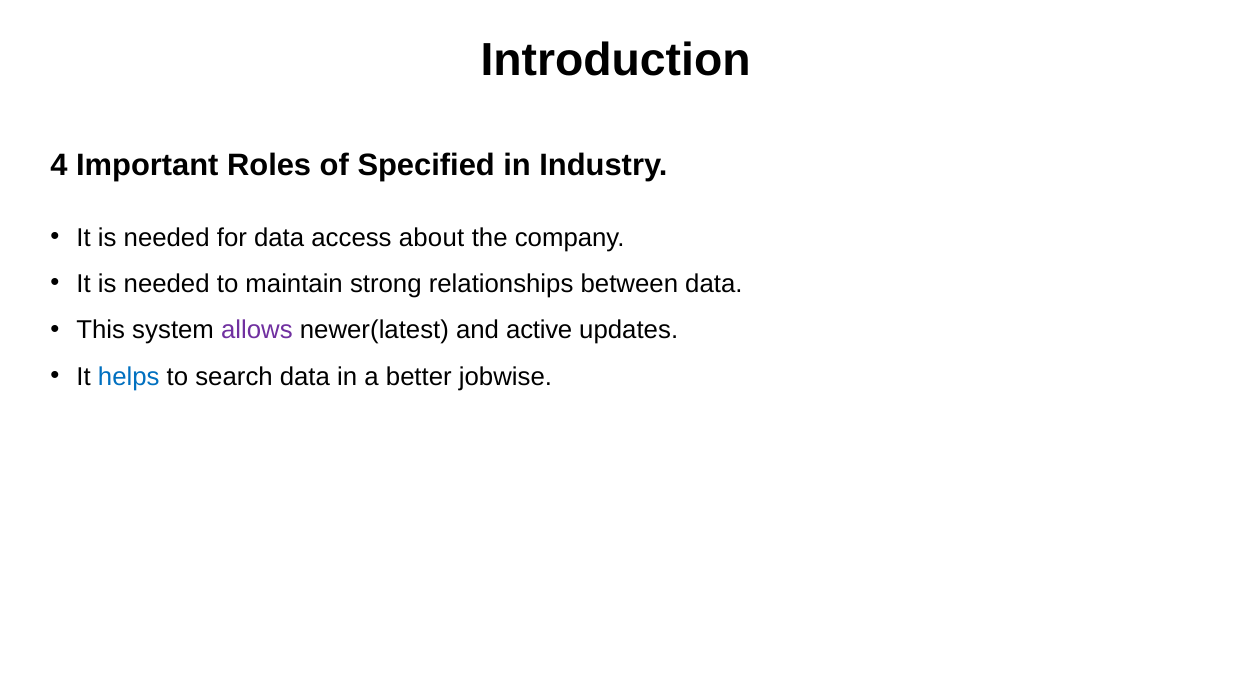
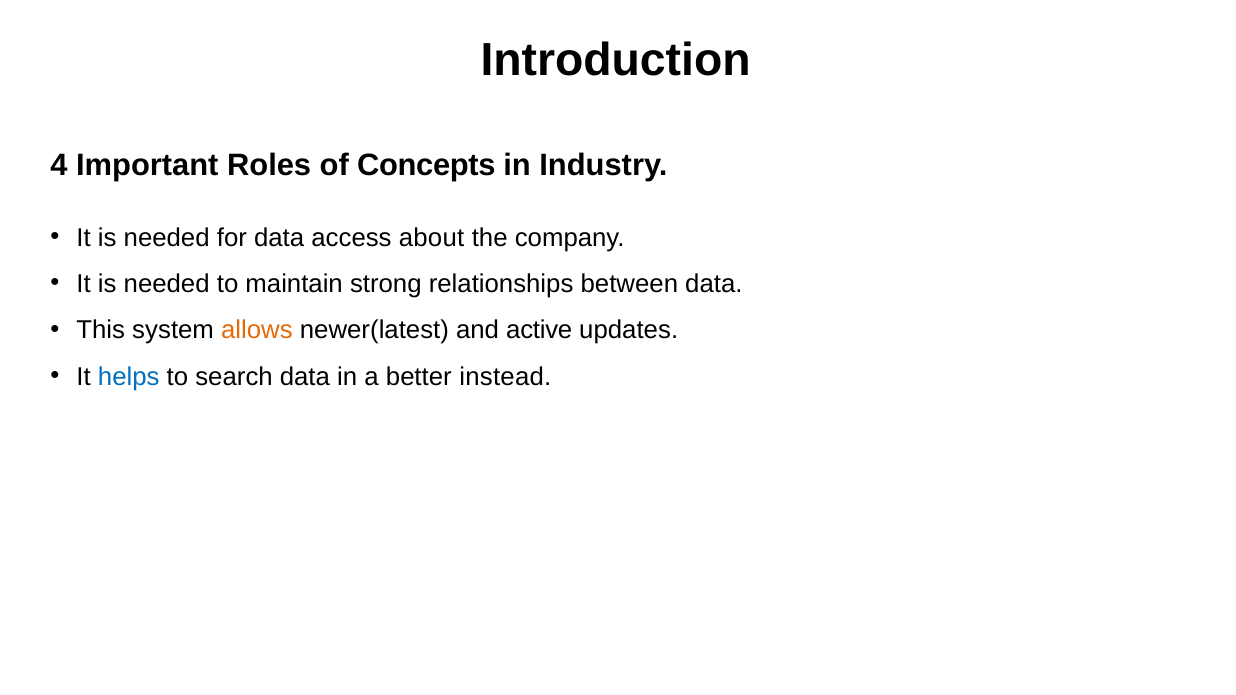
Specified: Specified -> Concepts (426, 165)
allows colour: purple -> orange (257, 330)
jobwise: jobwise -> instead (505, 377)
